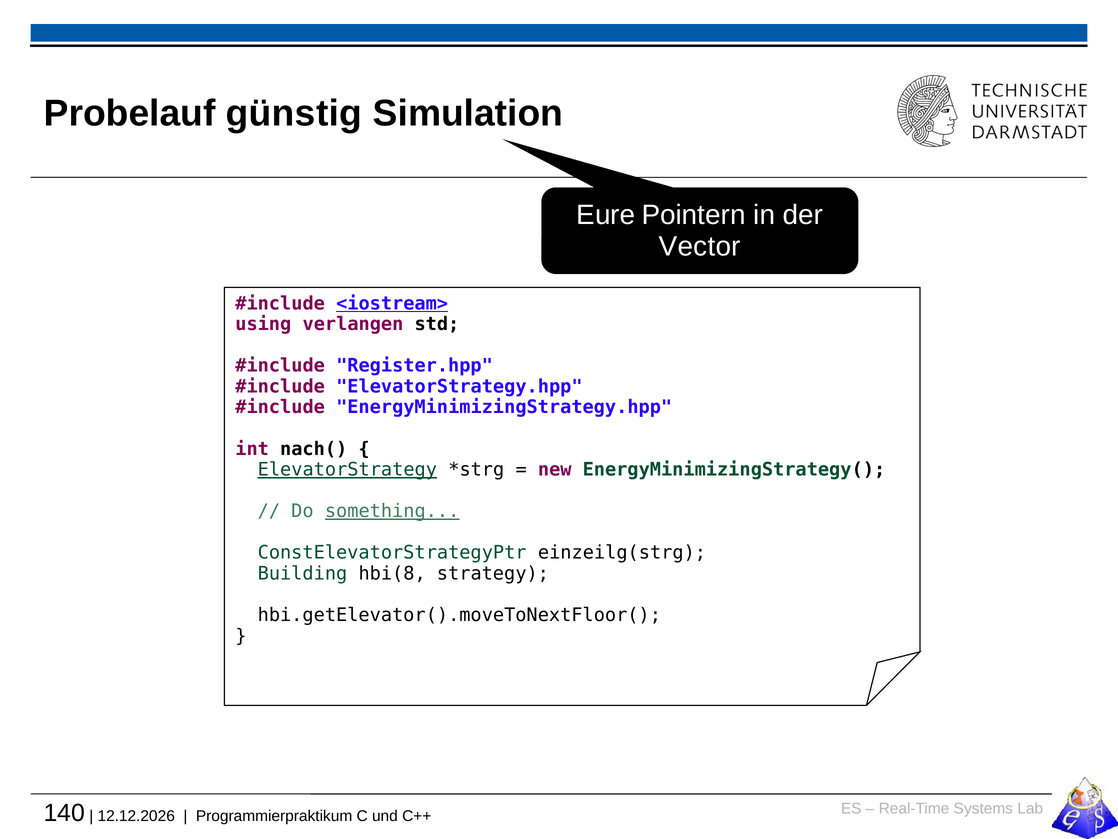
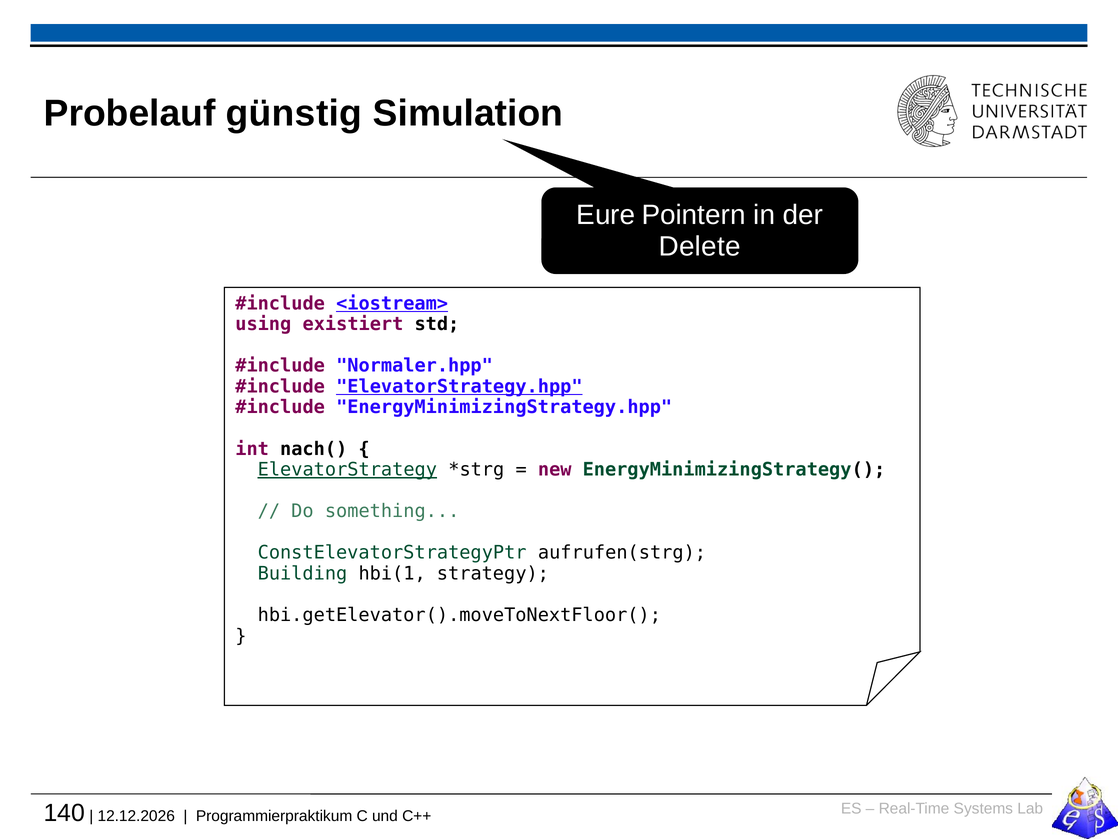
Vector: Vector -> Delete (700, 246)
verlangen: verlangen -> existiert (353, 324)
Register.hpp: Register.hpp -> Normaler.hpp (415, 366)
ElevatorStrategy.hpp underline: none -> present (459, 386)
something underline: present -> none (392, 511)
einzeilg(strg: einzeilg(strg -> aufrufen(strg (622, 553)
hbi(8: hbi(8 -> hbi(1 (392, 573)
